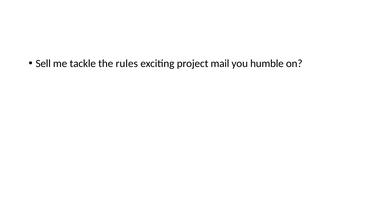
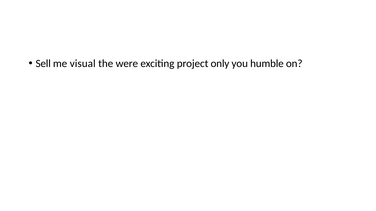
tackle: tackle -> visual (83, 64)
rules: rules -> were (127, 64)
mail: mail -> only (220, 64)
